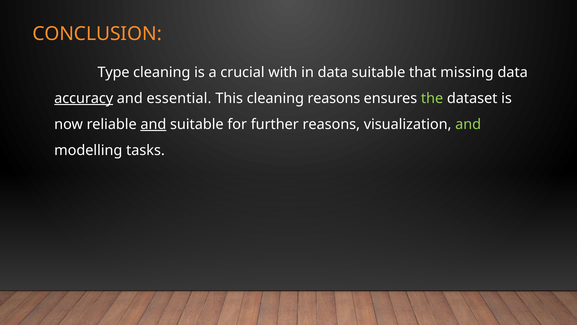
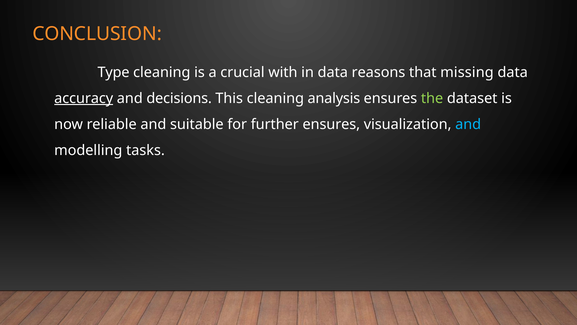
data suitable: suitable -> reasons (378, 72)
essential: essential -> decisions (179, 98)
cleaning reasons: reasons -> analysis (334, 98)
and underline: present -> none (153, 124)
further reasons: reasons -> ensures (331, 124)
and colour: light green -> light blue (468, 124)
